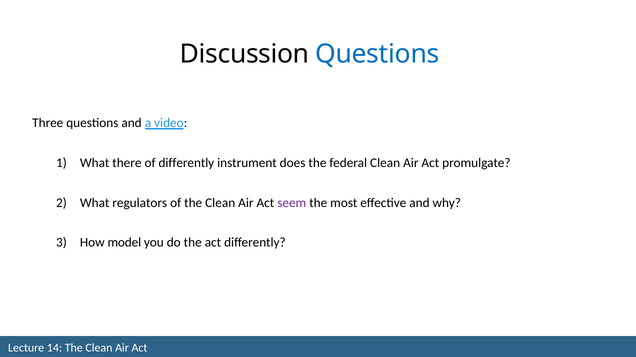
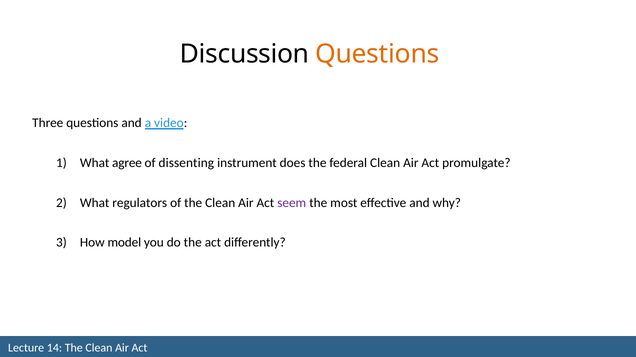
Questions colour: blue -> orange (377, 54)
there: there -> agree (127, 163)
of differently: differently -> dissenting (186, 163)
